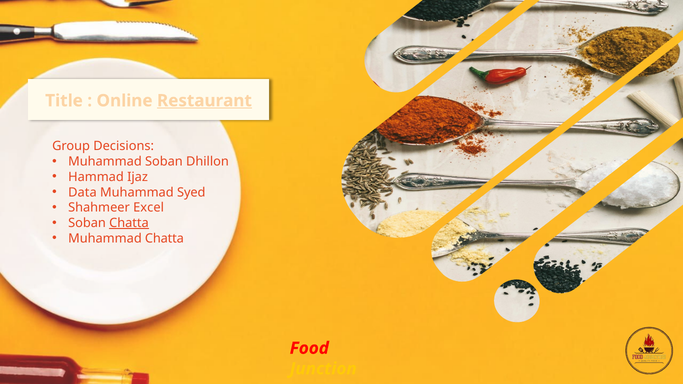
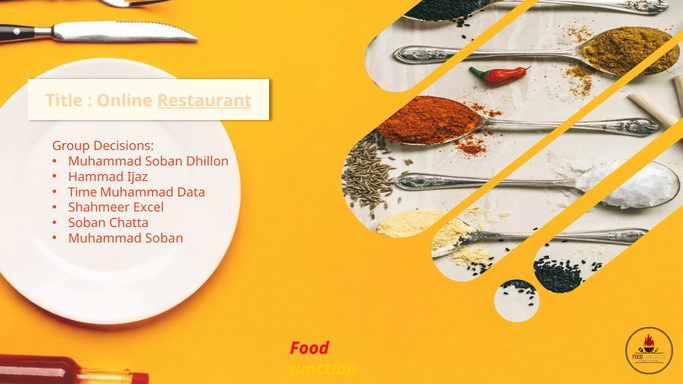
Data: Data -> Time (83, 192)
Syed: Syed -> Data (191, 192)
Chatta underline: present -> none (129, 223)
Chatta: Chatta -> Soban (164, 238)
